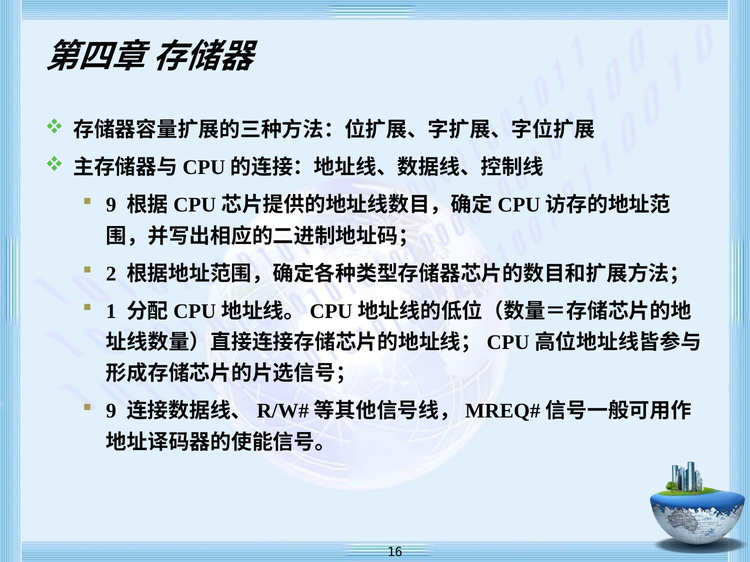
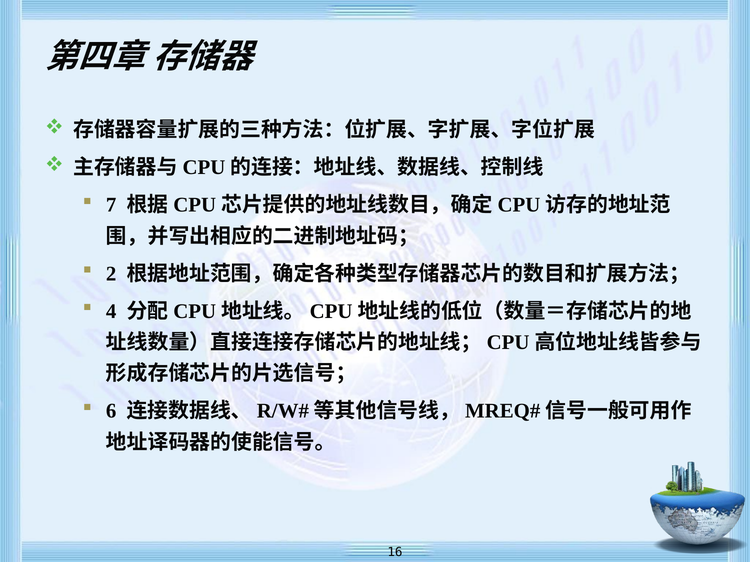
9: 9 -> 7 (111, 205)
1: 1 -> 4 (111, 311)
9: 9 -> 6 (111, 411)
